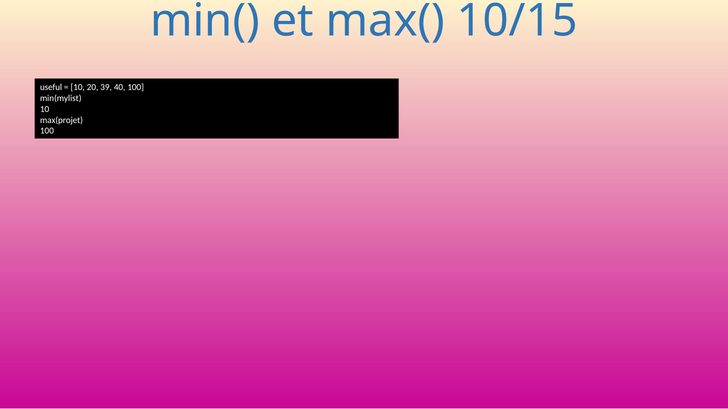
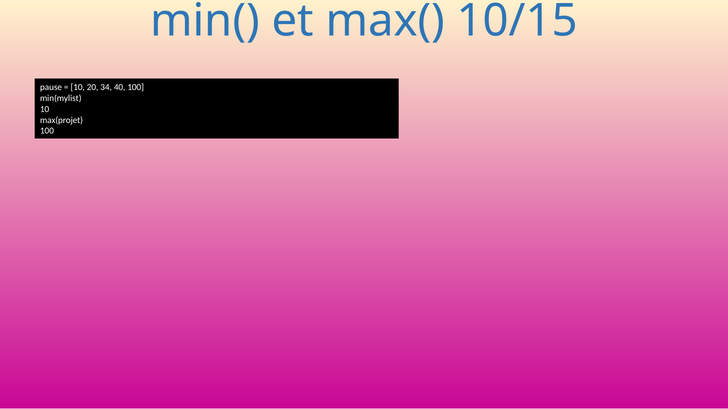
useful: useful -> pause (51, 87)
39: 39 -> 34 (106, 87)
